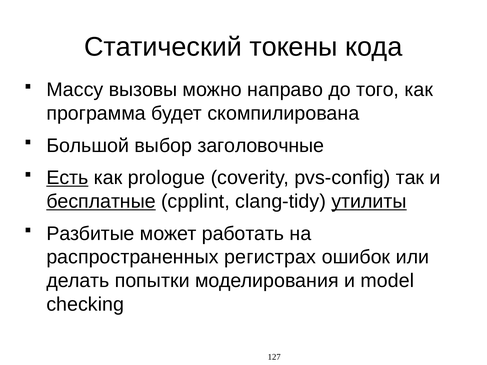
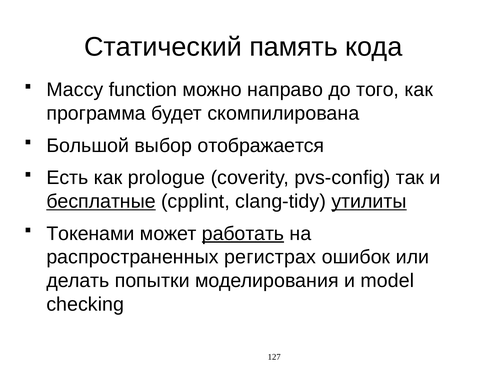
токены: токены -> память (294, 47)
вызовы: вызовы -> function (143, 90)
заголовочные: заголовочные -> отображается (261, 146)
Есть underline: present -> none (67, 178)
Разбитые: Разбитые -> Токенами (90, 234)
работать underline: none -> present (243, 234)
